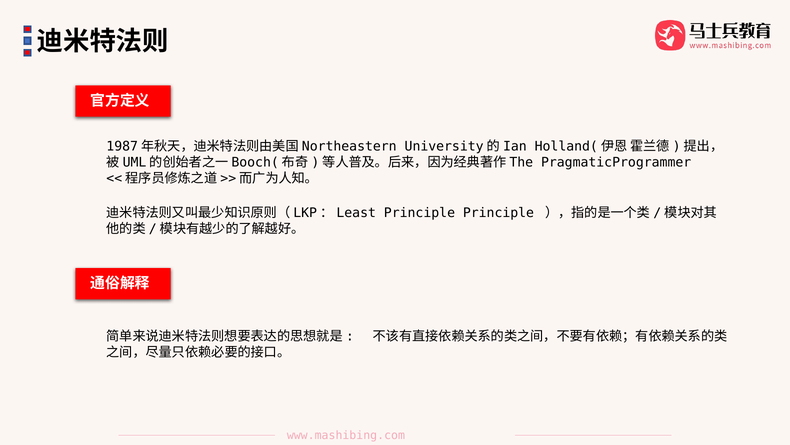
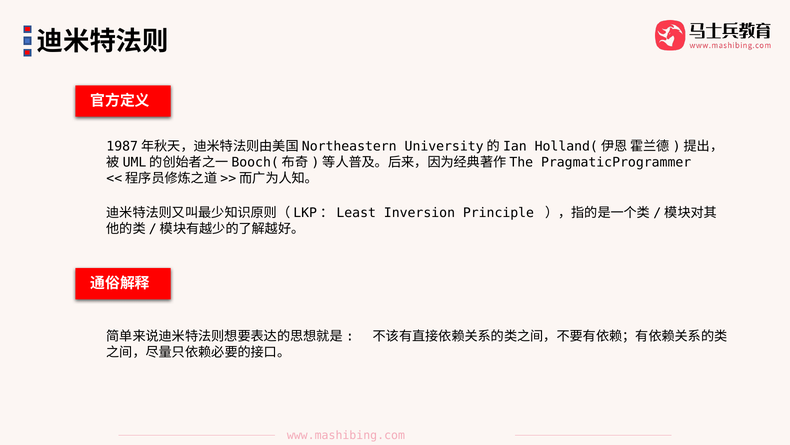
Principle: Principle -> Inversion (419, 213)
